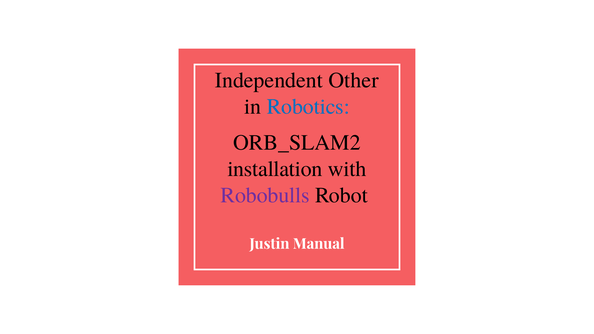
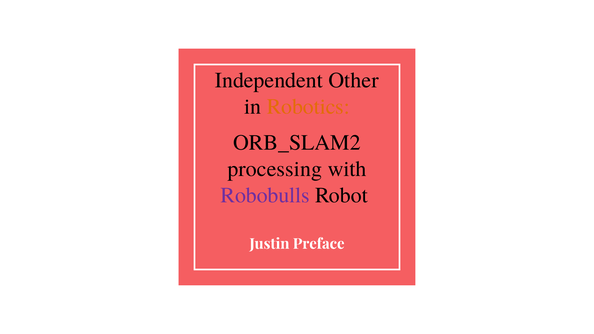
Robotics colour: blue -> orange (308, 107)
installation: installation -> processing (275, 169)
Manual: Manual -> Preface (319, 244)
